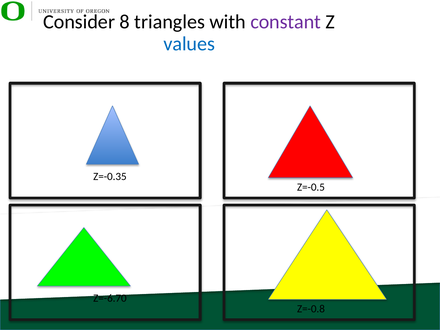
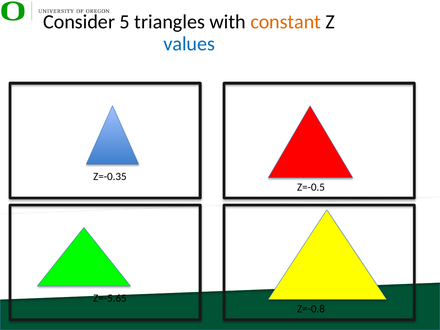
8: 8 -> 5 (125, 22)
constant colour: purple -> orange (286, 22)
Z=-6.70: Z=-6.70 -> Z=-5.65 (110, 298)
